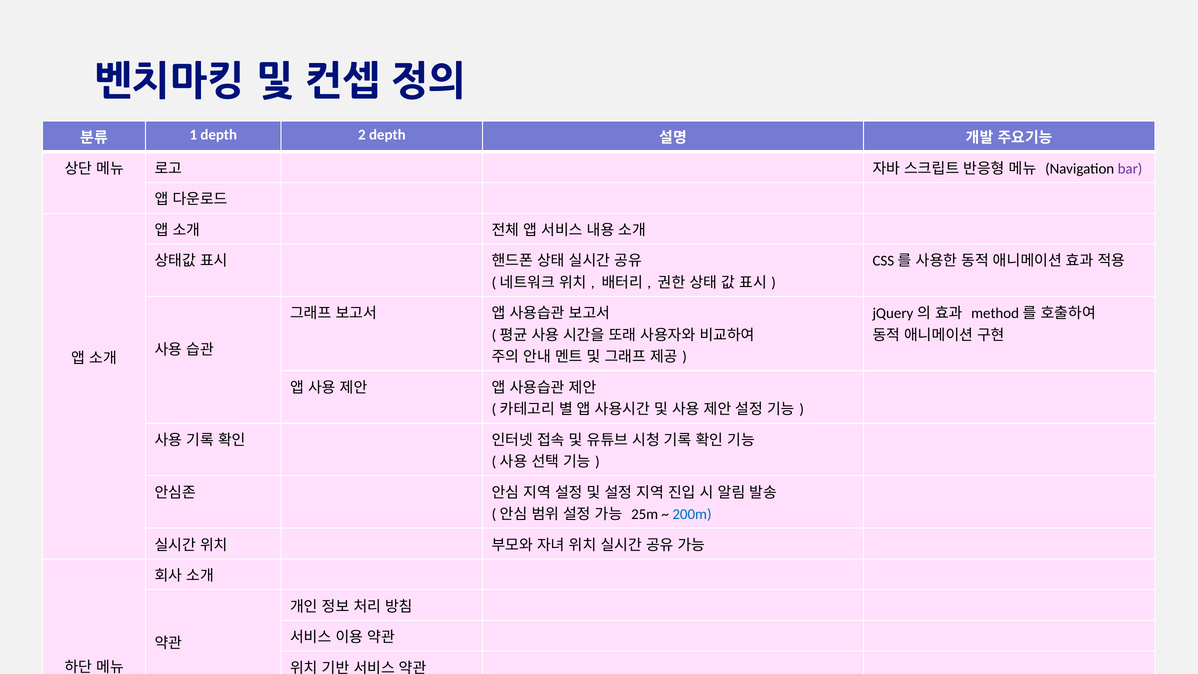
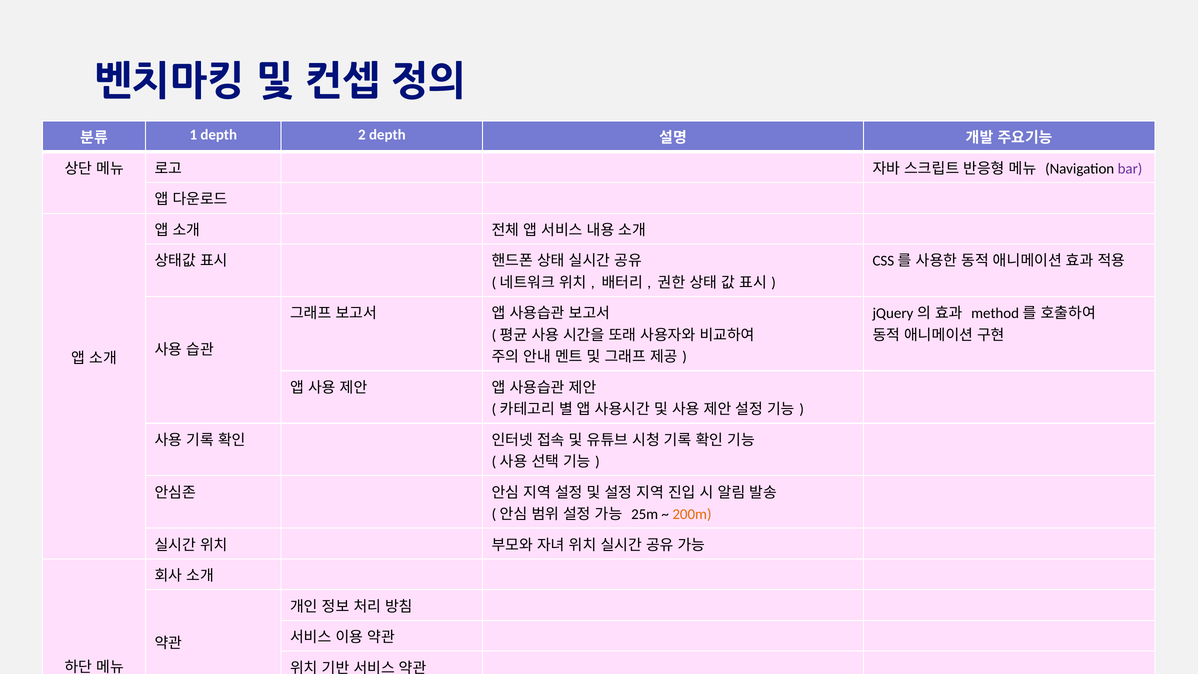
200m colour: blue -> orange (692, 514)
